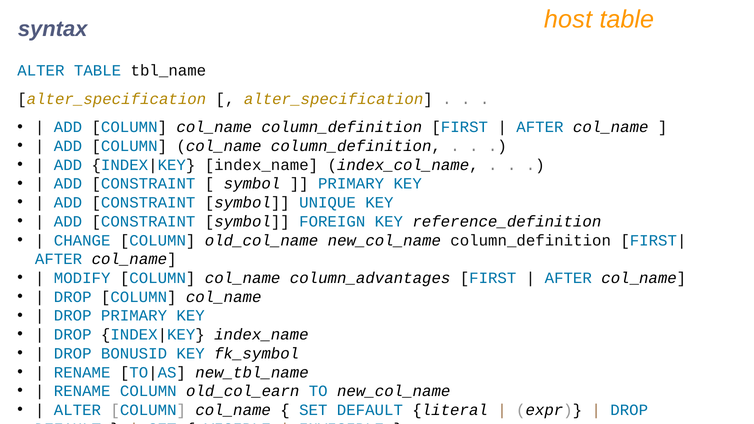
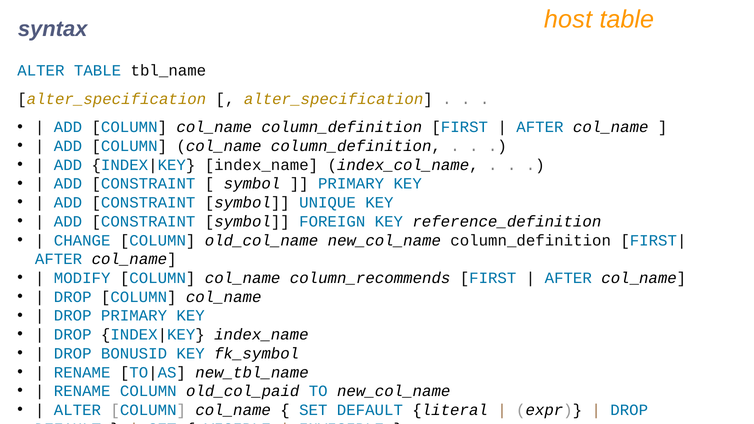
column_advantages: column_advantages -> column_recommends (370, 278)
old_col_earn: old_col_earn -> old_col_paid (243, 391)
